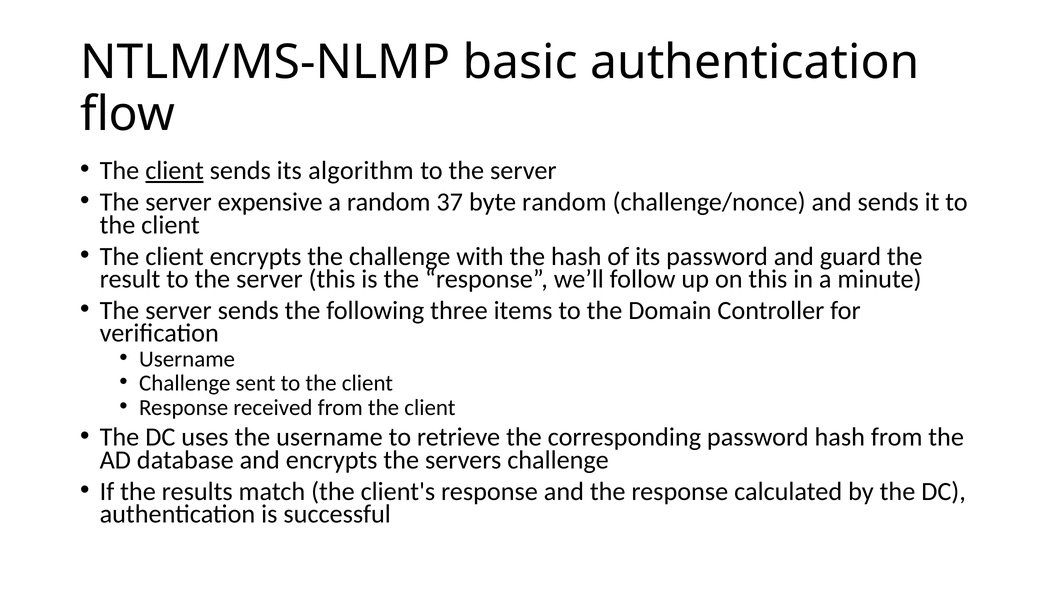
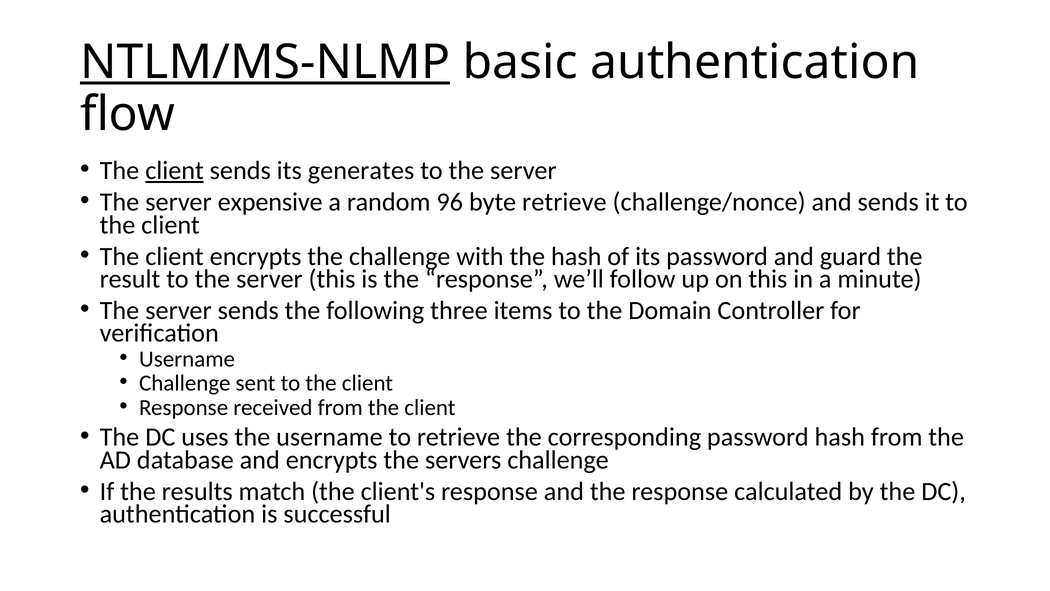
NTLM/MS-NLMP underline: none -> present (265, 62)
algorithm: algorithm -> generates (361, 171)
37: 37 -> 96 (450, 202)
byte random: random -> retrieve (564, 202)
